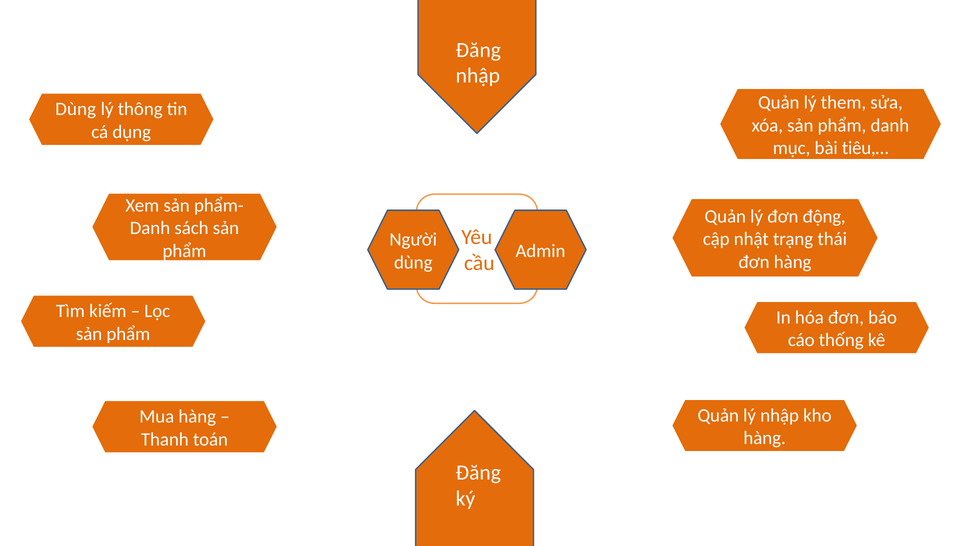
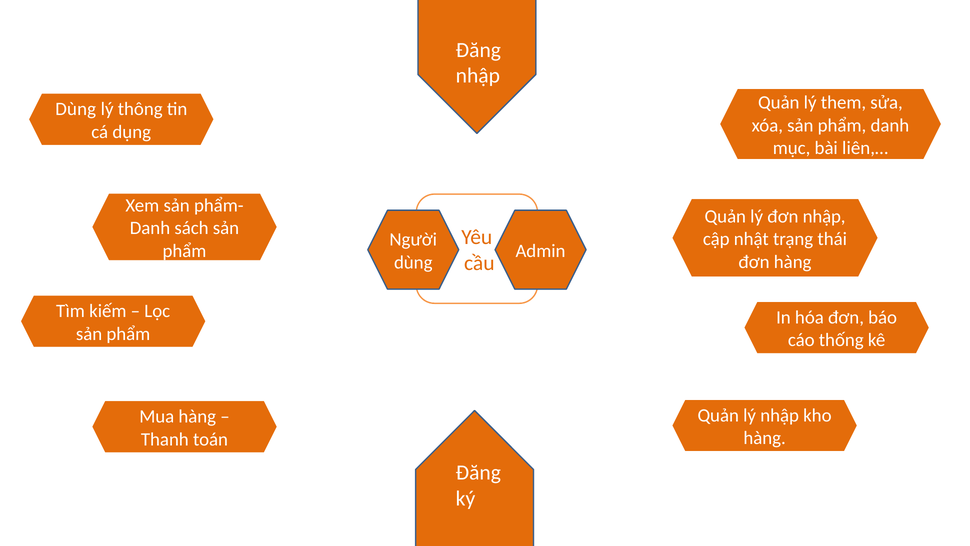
tiêu,…: tiêu,… -> liên,… (865, 148)
đơn động: động -> nhập (824, 216)
